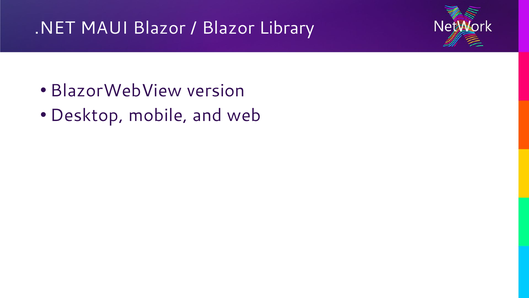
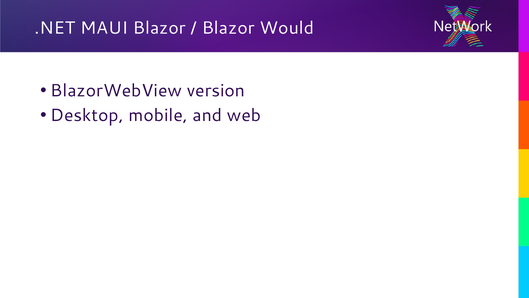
Library: Library -> Would (287, 28)
